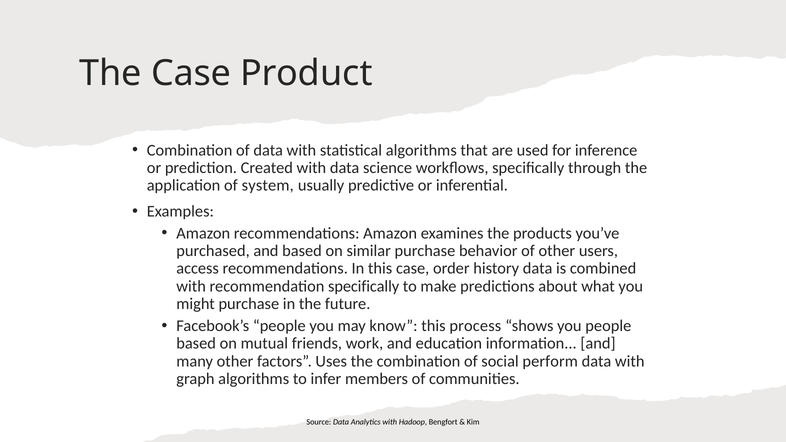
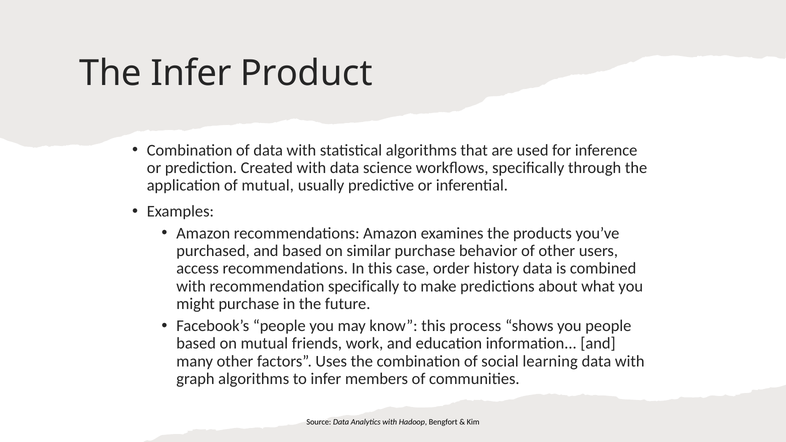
The Case: Case -> Infer (191, 73)
of system: system -> mutual (268, 186)
perform: perform -> learning (550, 361)
